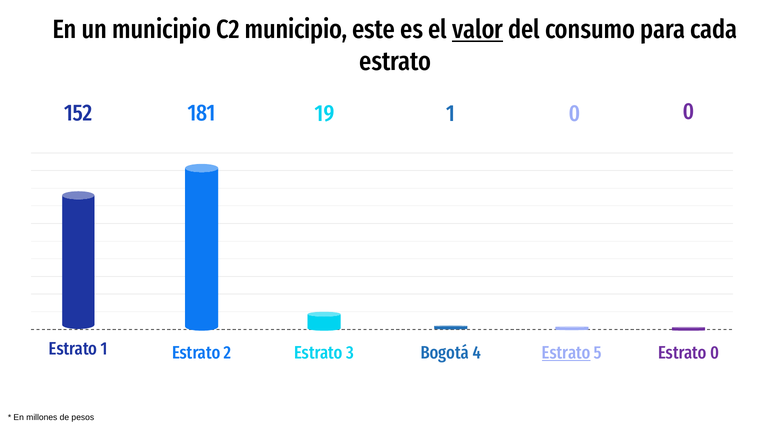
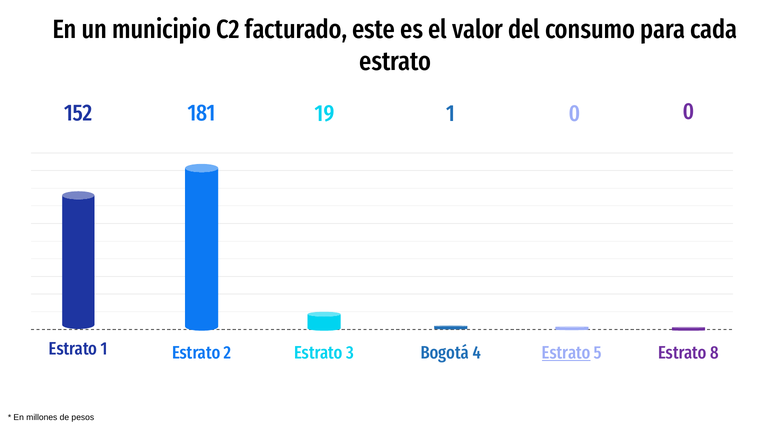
C2 municipio: municipio -> facturado (296, 30)
valor underline: present -> none (478, 30)
Estrato 0: 0 -> 8 (714, 353)
